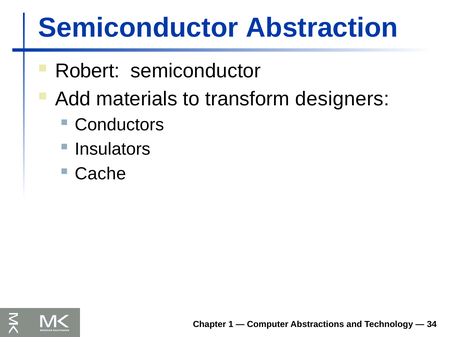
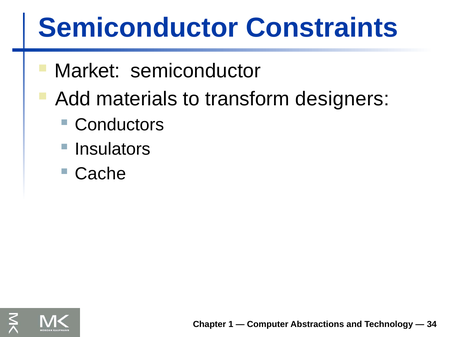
Abstraction: Abstraction -> Constraints (322, 28)
Robert: Robert -> Market (87, 71)
